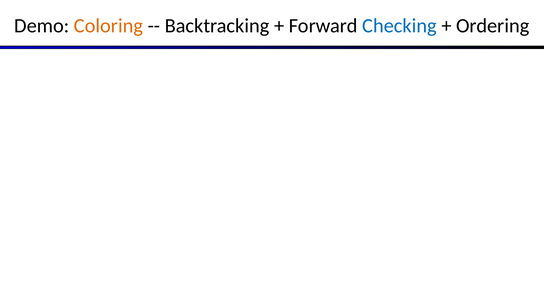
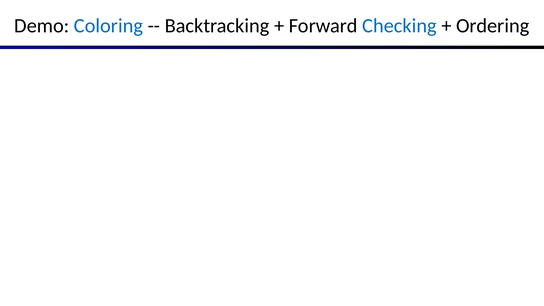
Coloring colour: orange -> blue (108, 26)
